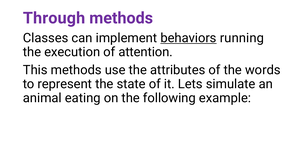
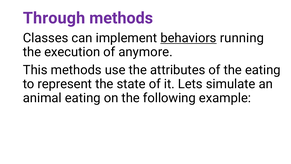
attention: attention -> anymore (146, 52)
the words: words -> eating (263, 70)
